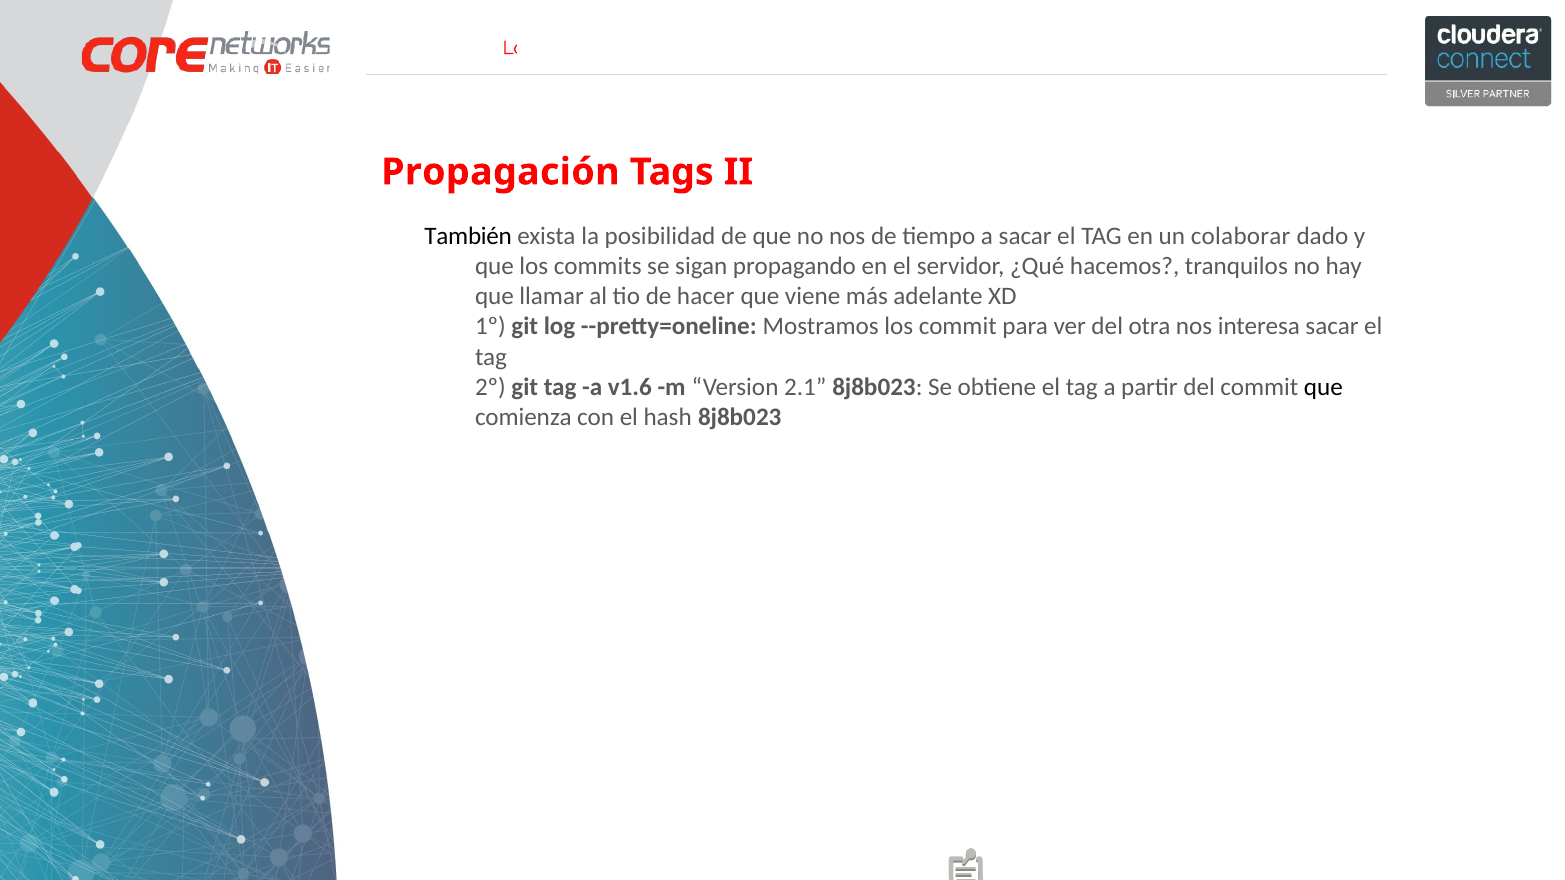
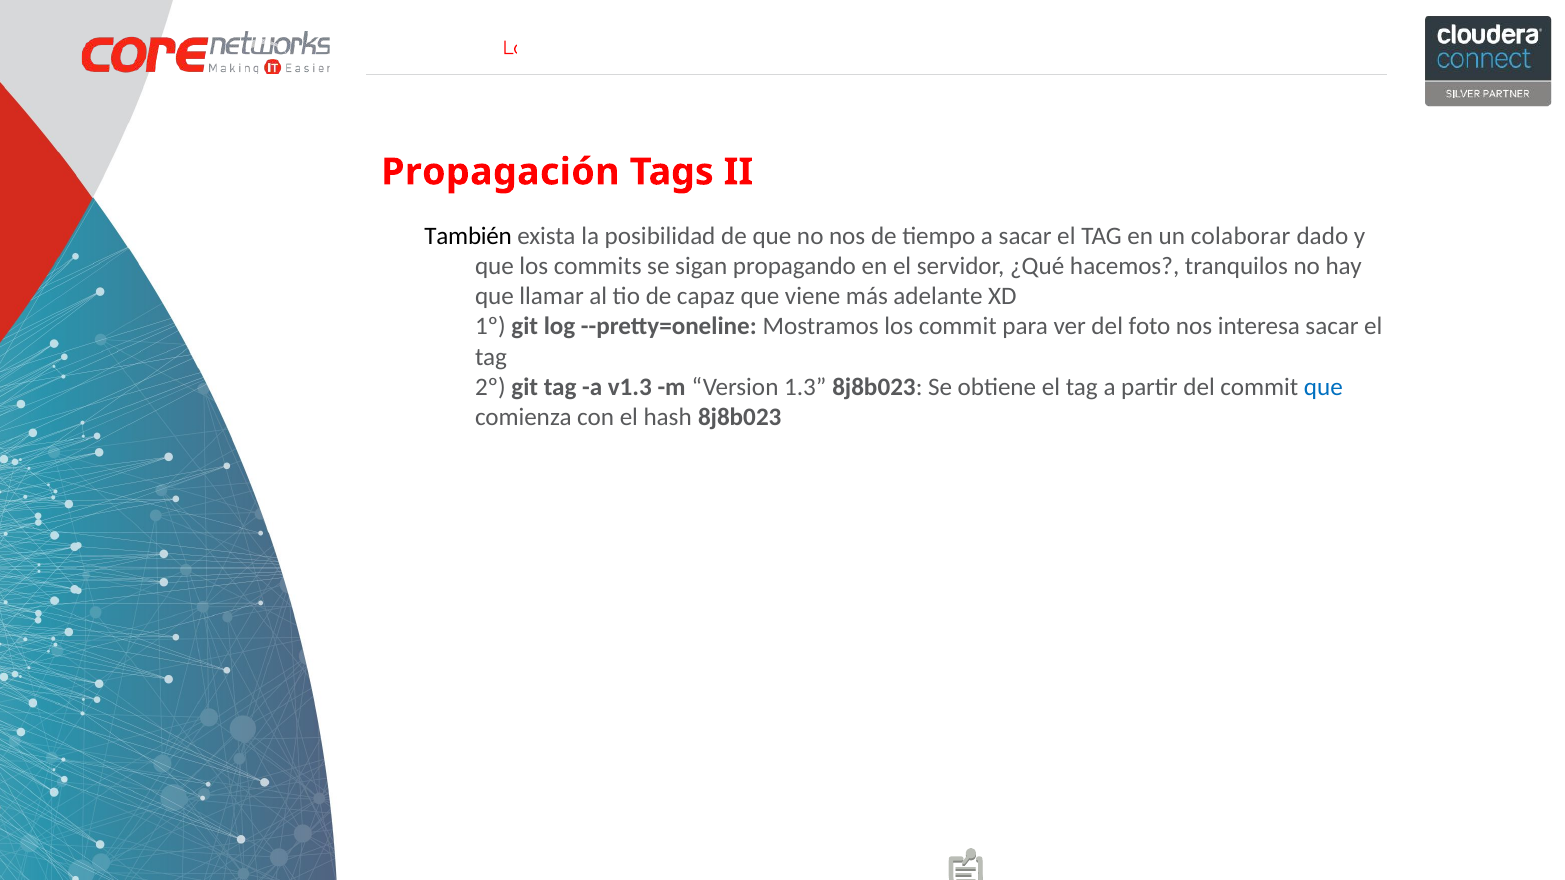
hacer: hacer -> capaz (706, 297)
otra: otra -> foto (1150, 327)
v1.6: v1.6 -> v1.3 (630, 387)
2.1: 2.1 -> 1.3 (805, 387)
que colour: black -> blue (1323, 387)
